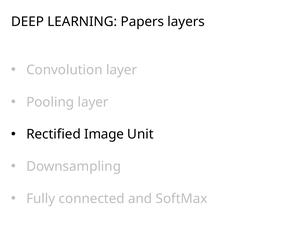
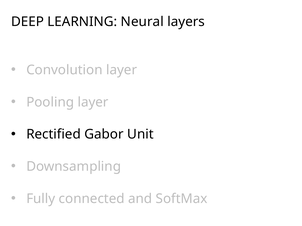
Papers: Papers -> Neural (142, 22)
Image: Image -> Gabor (104, 135)
